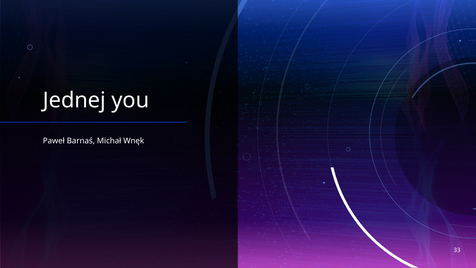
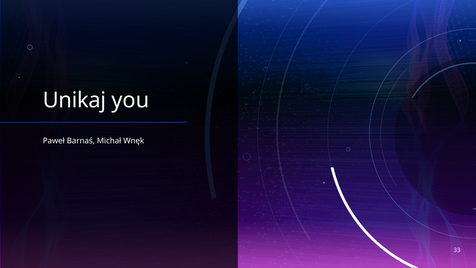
Jednej: Jednej -> Unikaj (74, 100)
